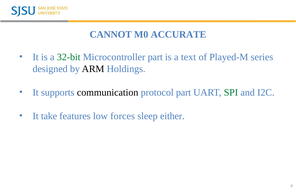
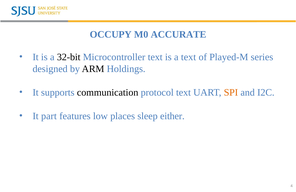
CANNOT: CANNOT -> OCCUPY (111, 35)
32-bit colour: green -> black (69, 57)
Microcontroller part: part -> text (155, 57)
protocol part: part -> text (183, 93)
SPI colour: green -> orange (231, 93)
take: take -> part (49, 116)
forces: forces -> places (123, 116)
